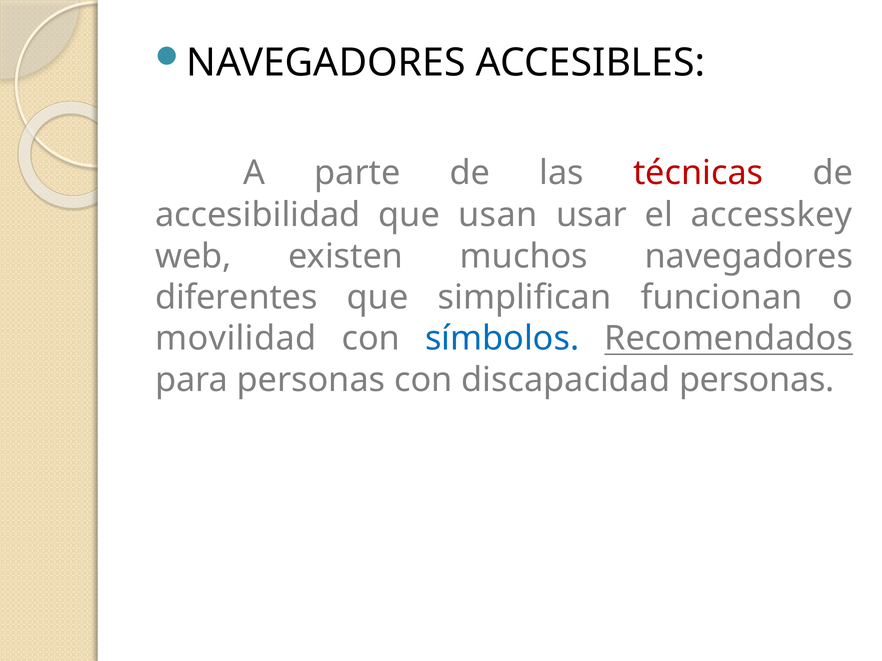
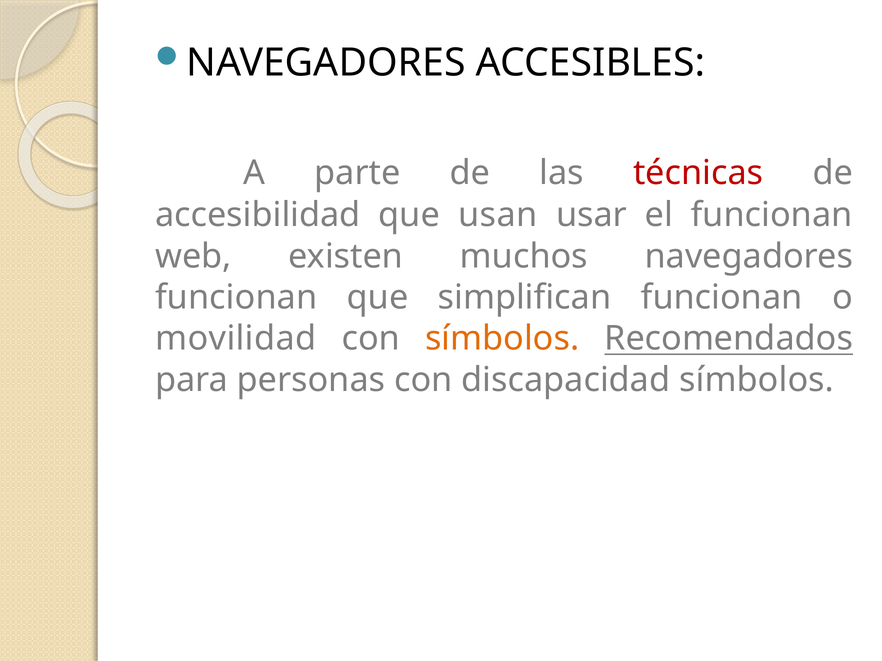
el accesskey: accesskey -> funcionan (772, 215)
diferentes: diferentes -> funcionan (236, 298)
símbolos colour: blue -> orange (502, 339)
discapacidad personas: personas -> símbolos (757, 380)
